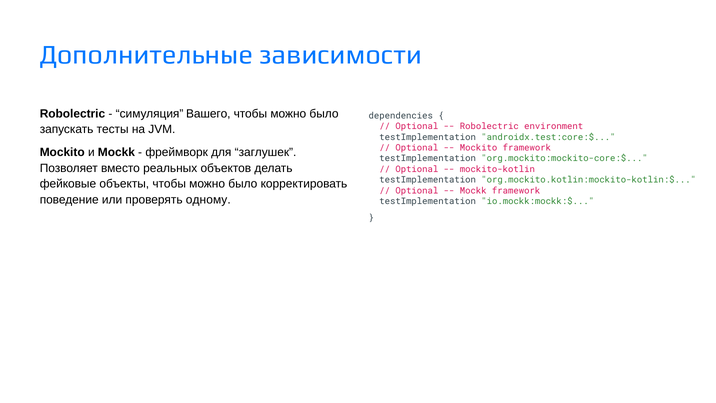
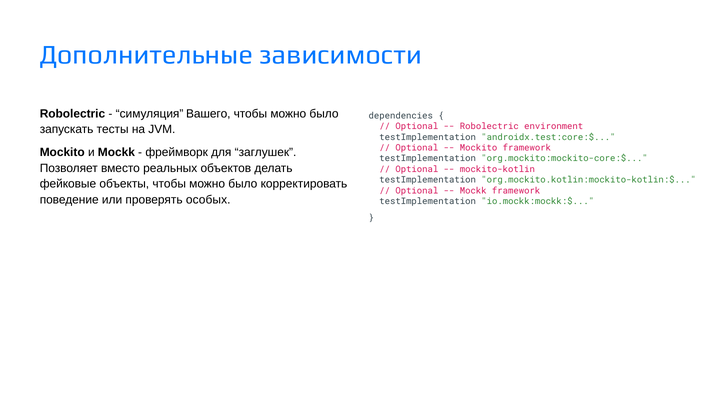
одному: одному -> особых (208, 200)
